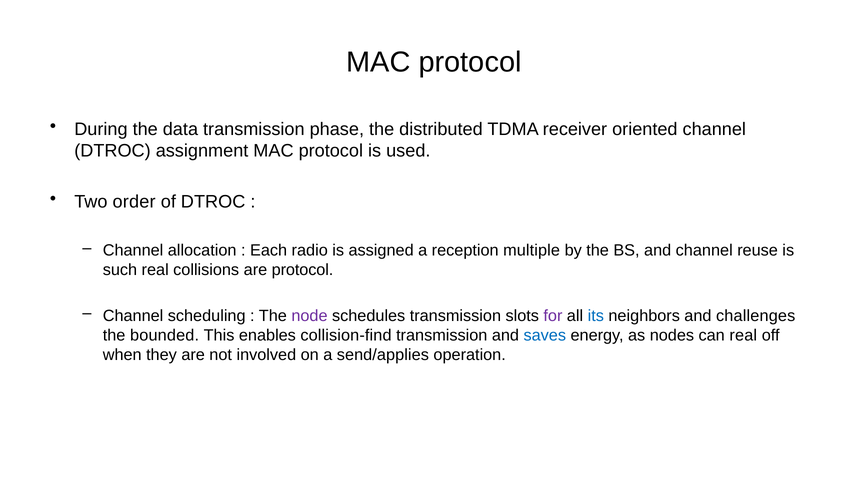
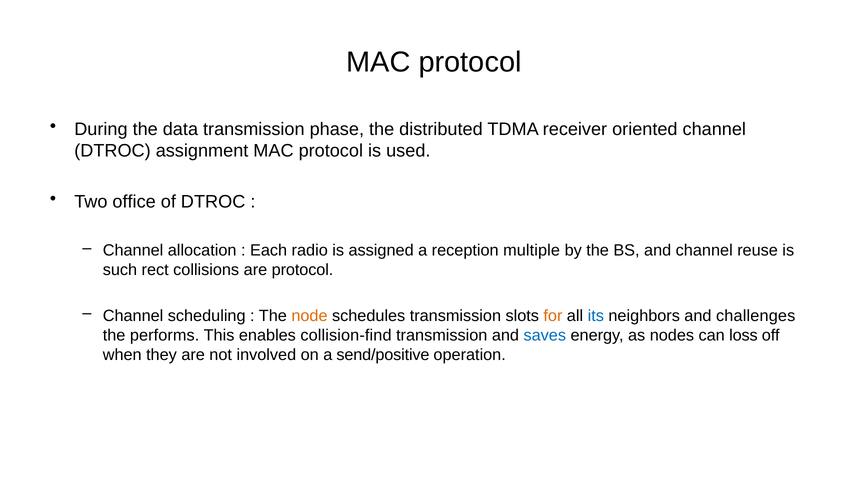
order: order -> office (134, 202)
such real: real -> rect (155, 270)
node colour: purple -> orange (309, 316)
for colour: purple -> orange (553, 316)
bounded: bounded -> performs (165, 335)
can real: real -> loss (743, 335)
send/applies: send/applies -> send/positive (383, 355)
